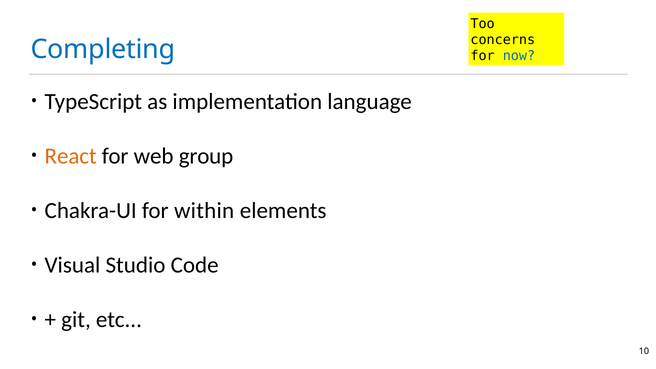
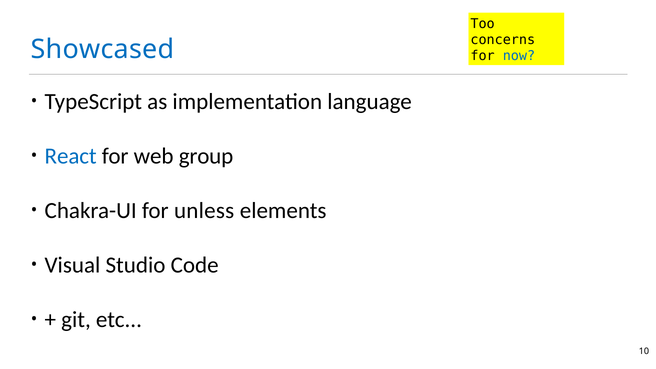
Completing: Completing -> Showcased (103, 49)
React colour: orange -> blue (71, 156)
within: within -> unless (204, 211)
